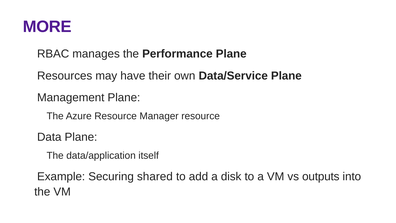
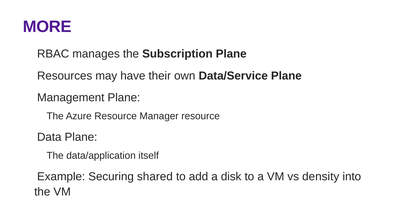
Performance: Performance -> Subscription (177, 54)
outputs: outputs -> density (321, 176)
